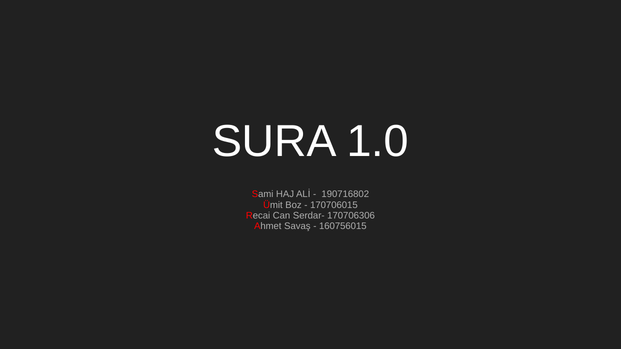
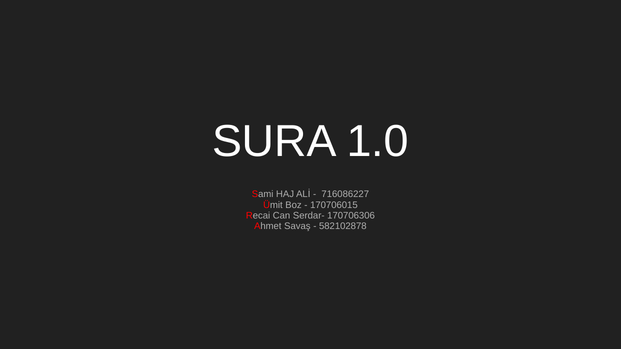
190716802: 190716802 -> 716086227 (345, 195)
160756015: 160756015 -> 582102878 (343, 226)
